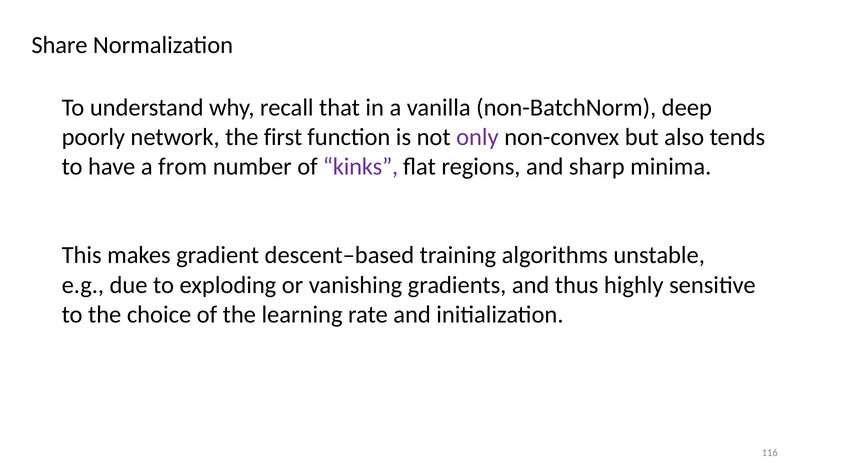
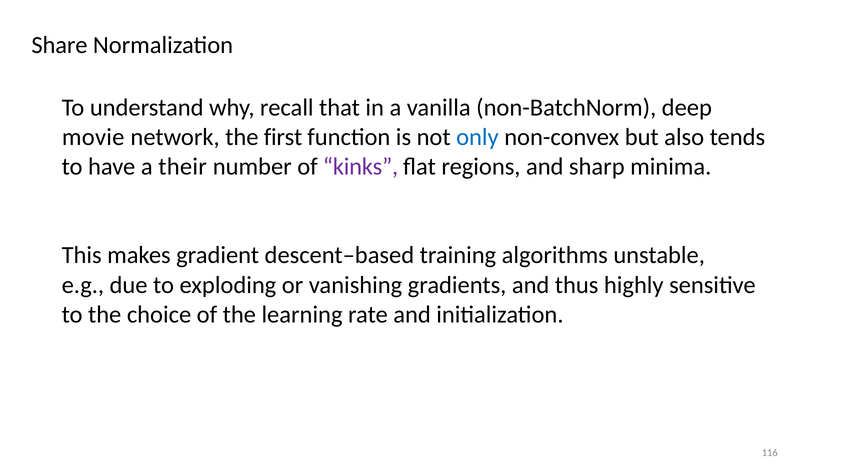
poorly: poorly -> movie (93, 137)
only colour: purple -> blue (477, 137)
from: from -> their (183, 167)
